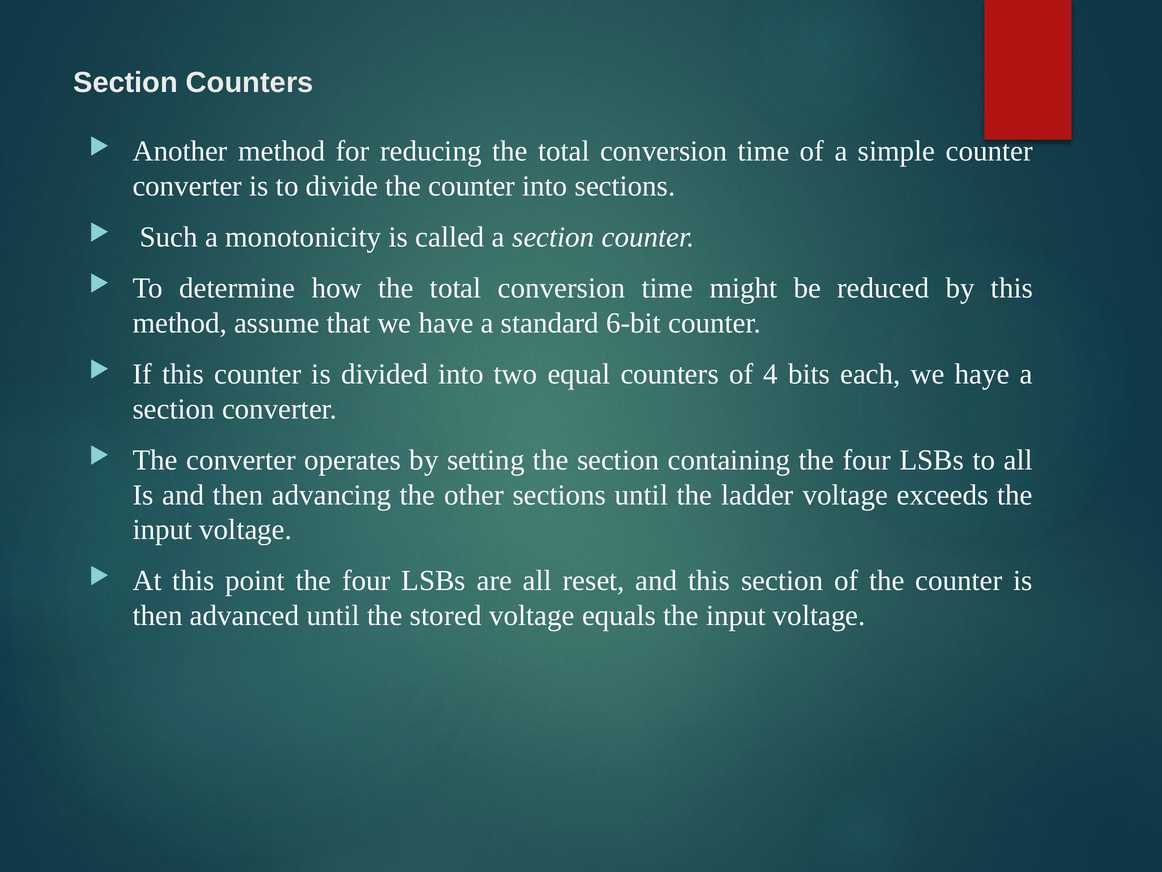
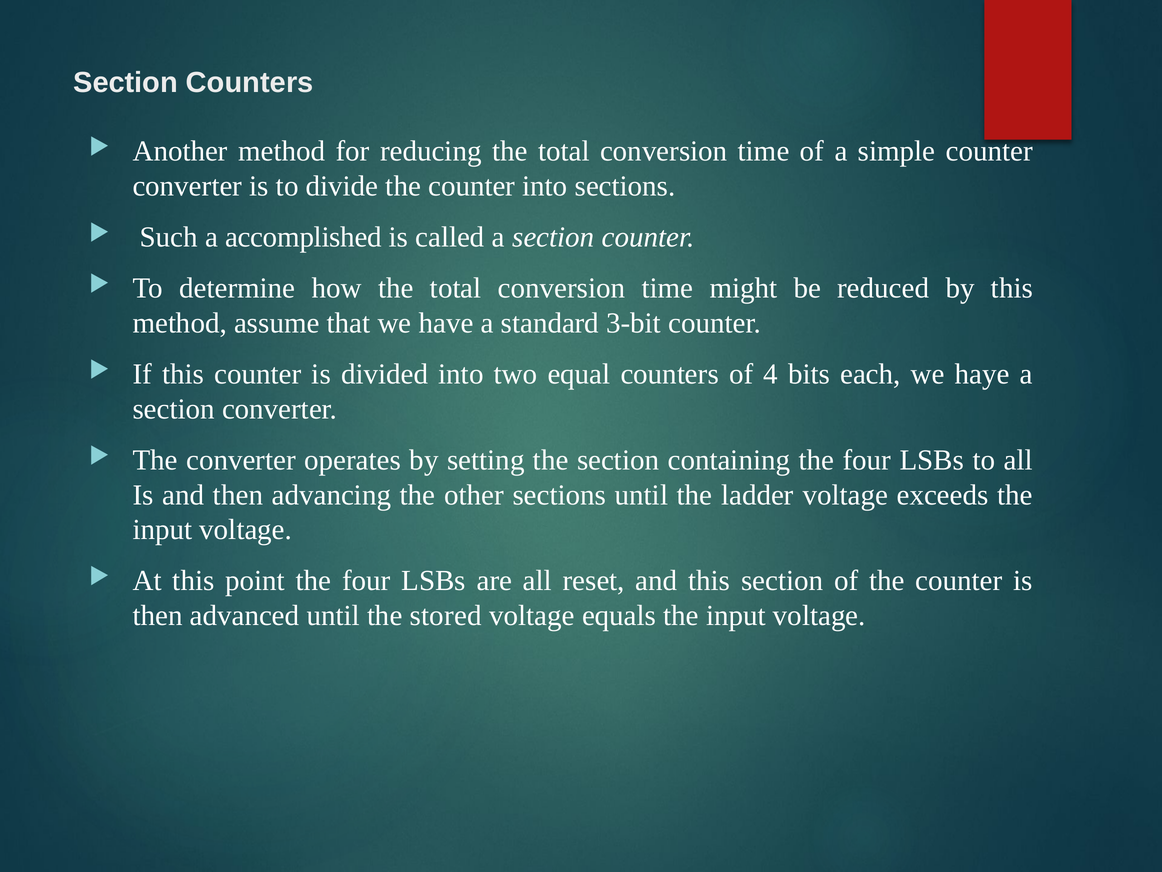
monotonicity: monotonicity -> accomplished (303, 237)
6-bit: 6-bit -> 3-bit (634, 323)
